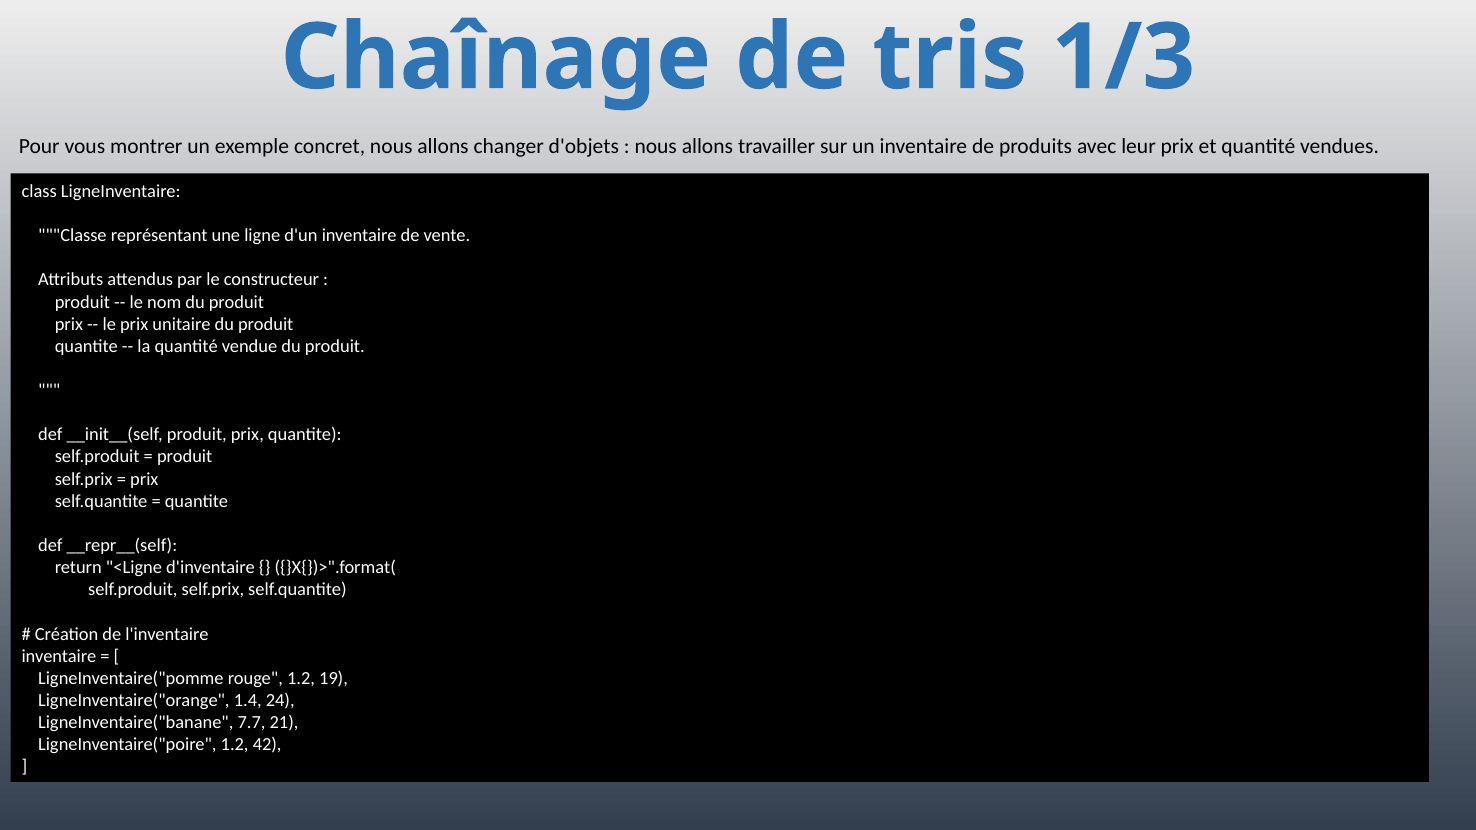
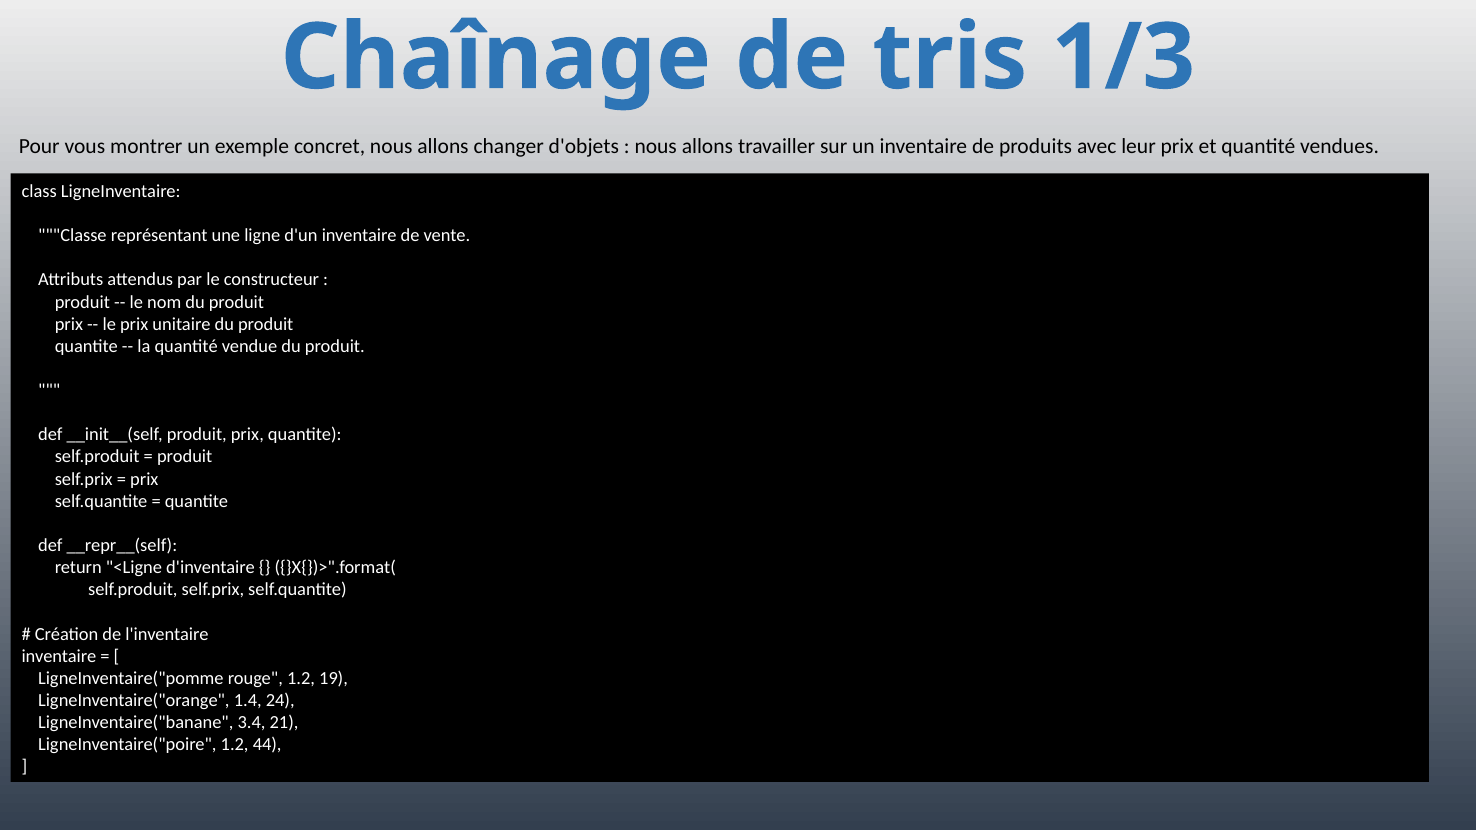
7.7: 7.7 -> 3.4 (252, 723)
42: 42 -> 44 (267, 745)
